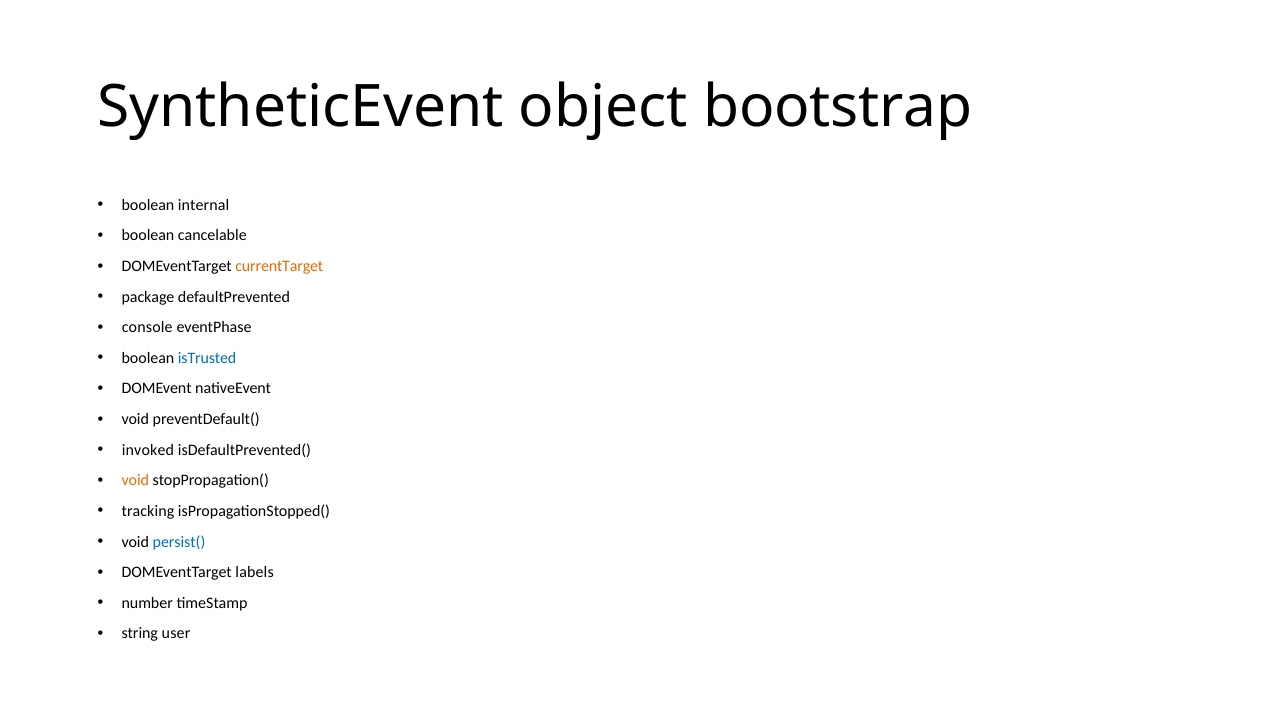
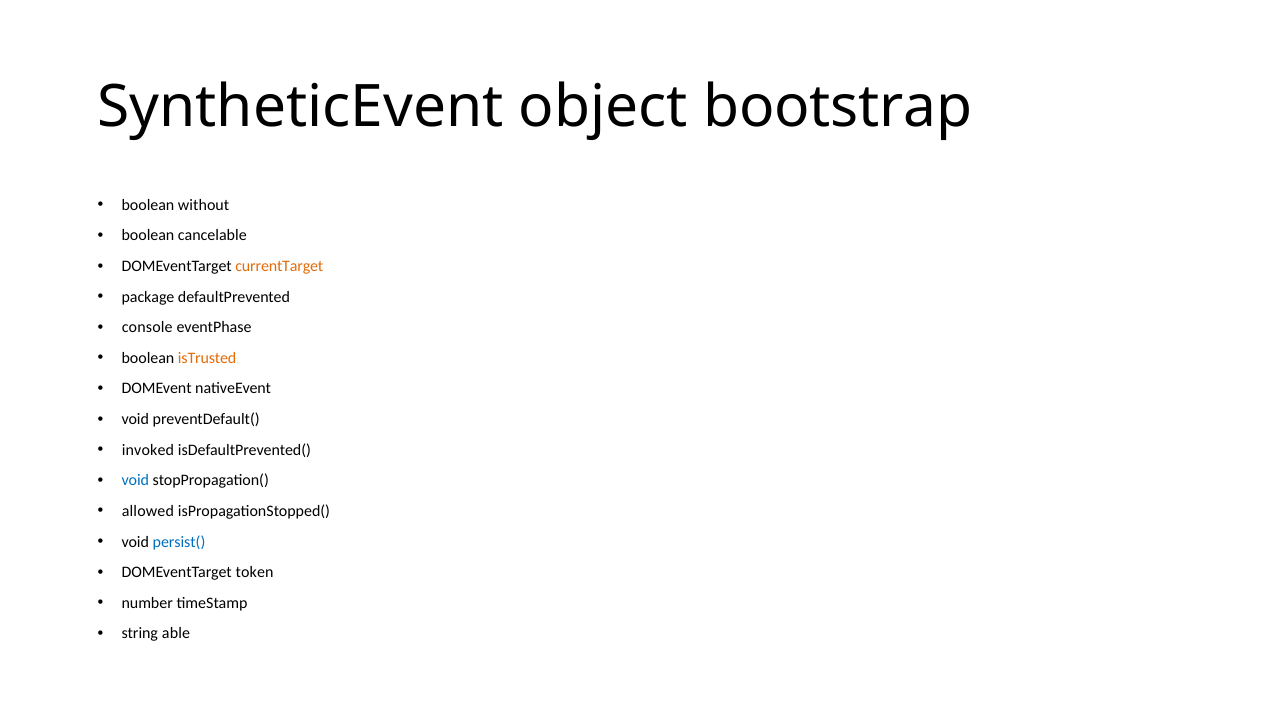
internal: internal -> without (204, 205)
isTrusted colour: blue -> orange (207, 358)
void colour: orange -> blue (135, 481)
tracking: tracking -> allowed (148, 511)
labels: labels -> token (255, 572)
user: user -> able (176, 634)
